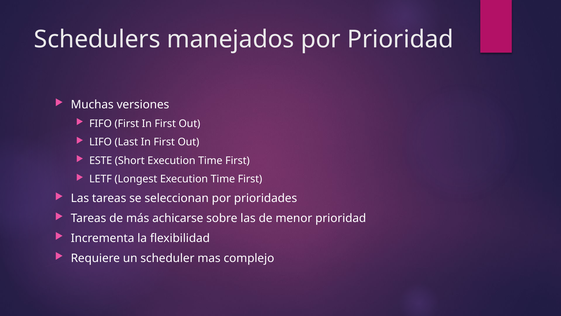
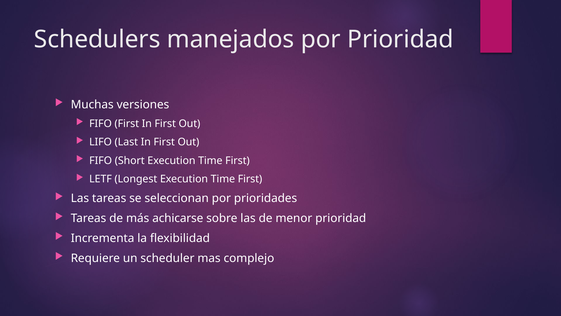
ESTE: ESTE -> FIFO (101, 160)
